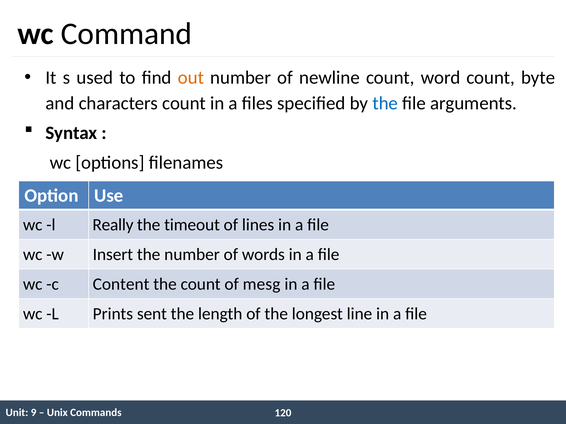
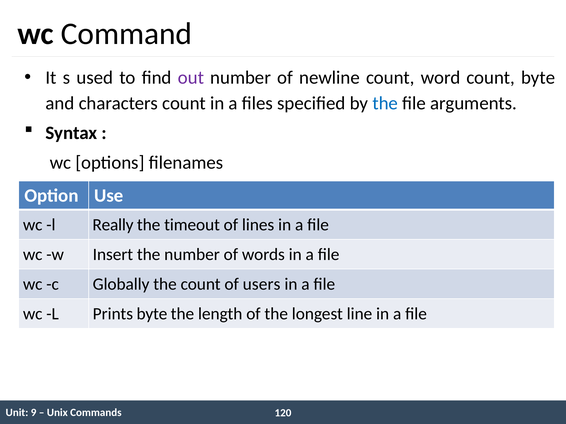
out colour: orange -> purple (191, 78)
Content: Content -> Globally (121, 284)
mesg: mesg -> users (262, 284)
Prints sent: sent -> byte (152, 314)
